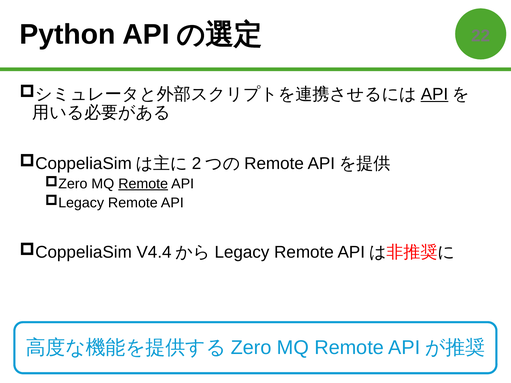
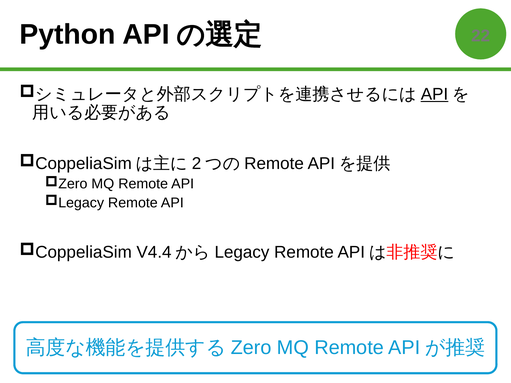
Remote underline: present -> none (143, 184)
